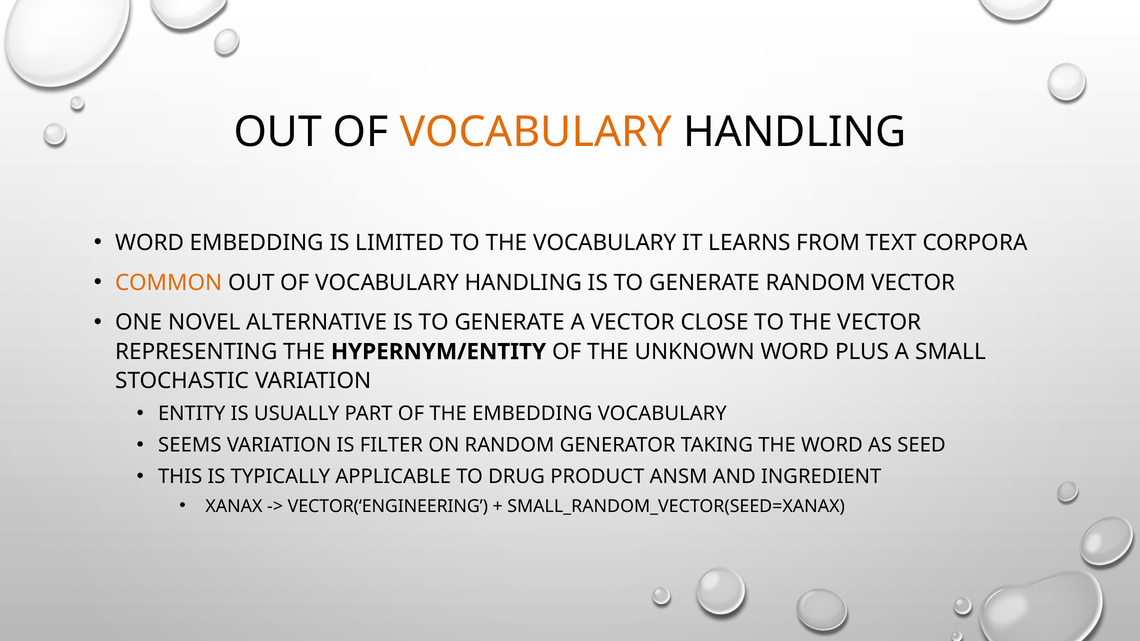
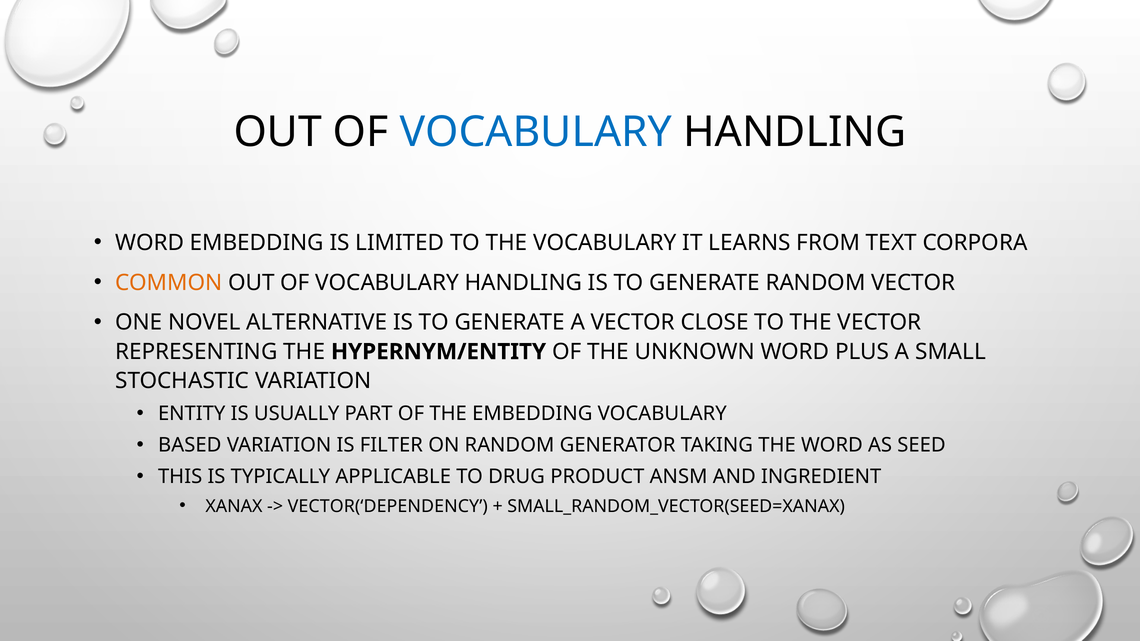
VOCABULARY colour: orange -> blue (536, 132)
SEEMS: SEEMS -> BASED (190, 445)
VECTOR(‘ENGINEERING: VECTOR(‘ENGINEERING -> VECTOR(‘DEPENDENCY (388, 506)
